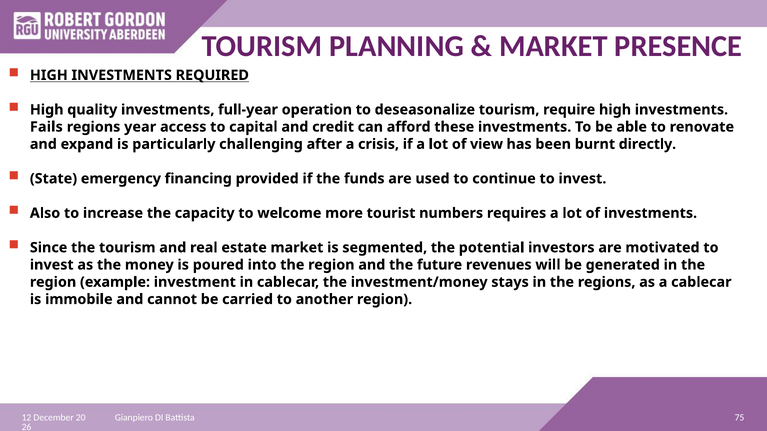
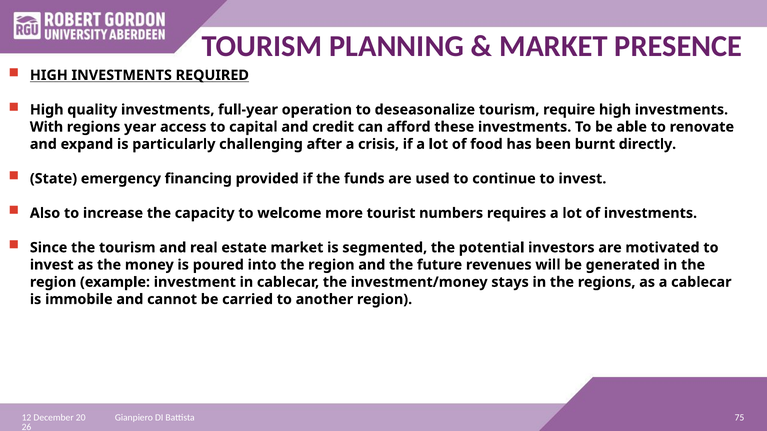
Fails: Fails -> With (46, 127)
view: view -> food (486, 144)
